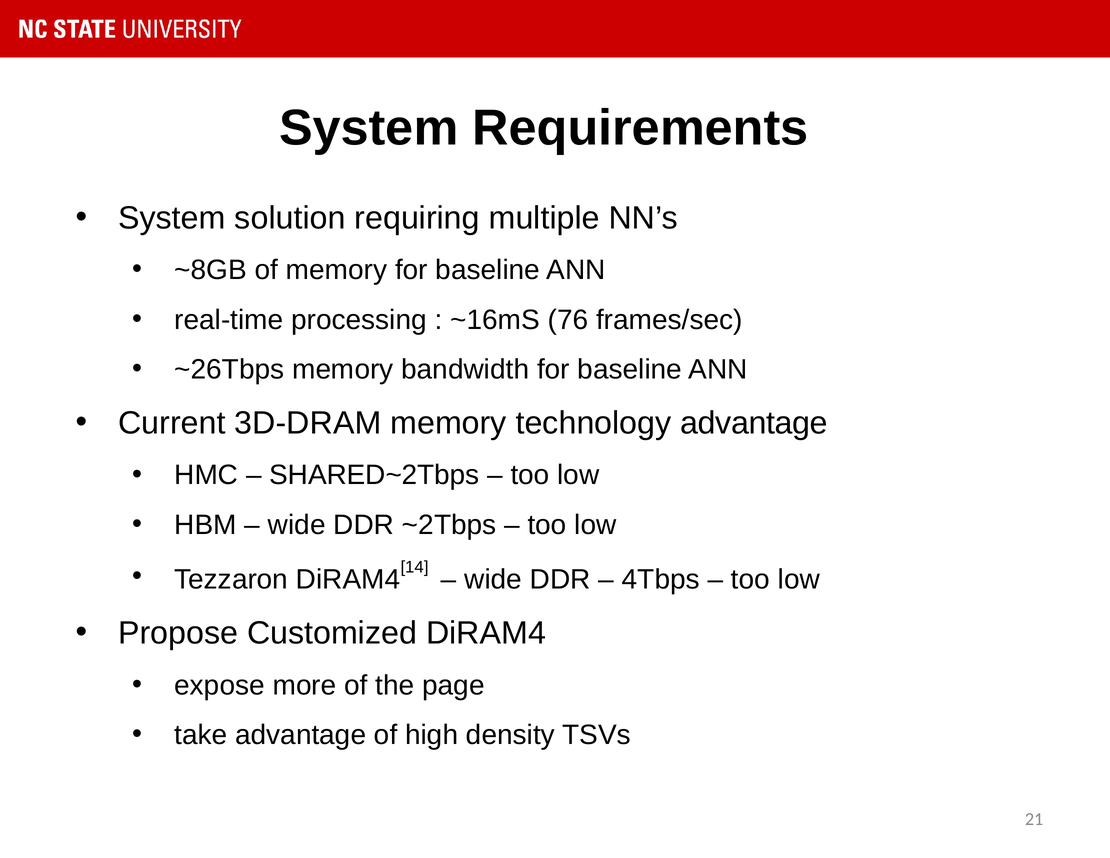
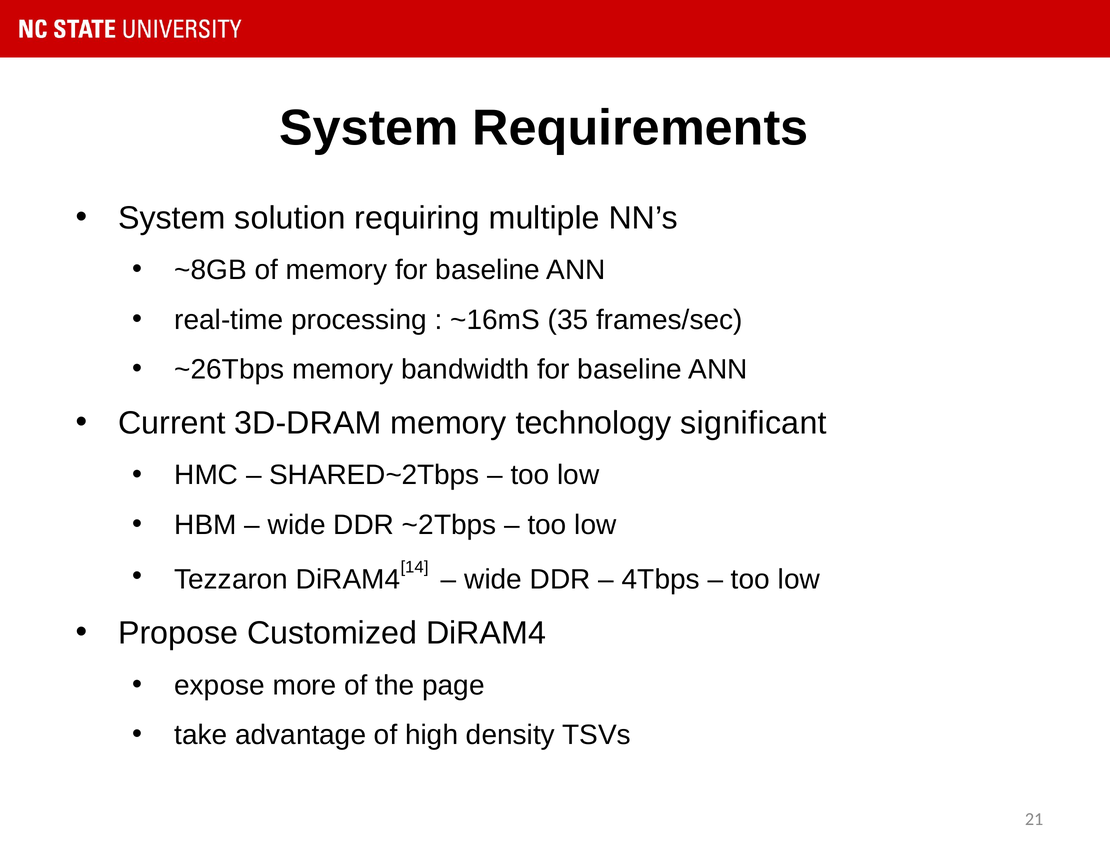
76: 76 -> 35 (568, 320)
technology advantage: advantage -> significant (754, 423)
